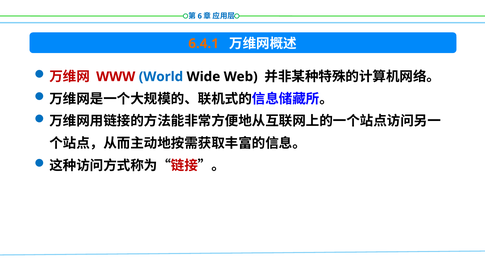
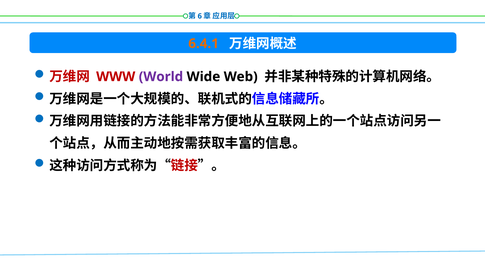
World colour: blue -> purple (161, 77)
